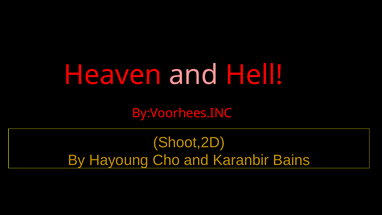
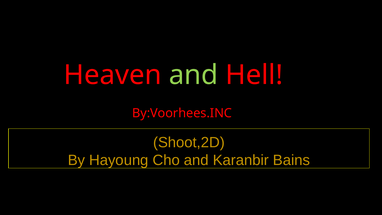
and colour: pink -> light green (193, 75)
